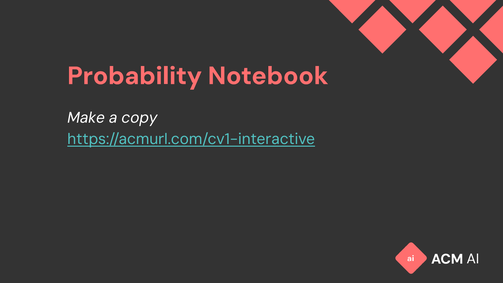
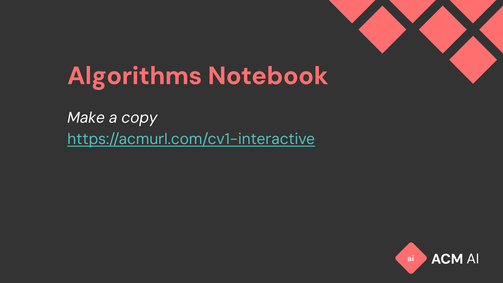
Probability: Probability -> Algorithms (135, 76)
